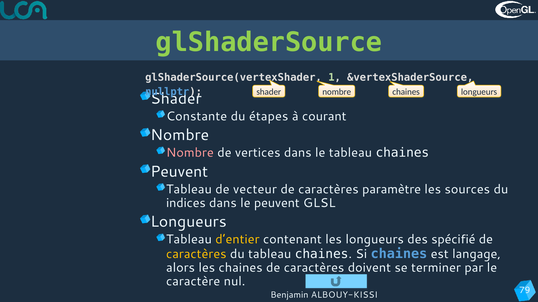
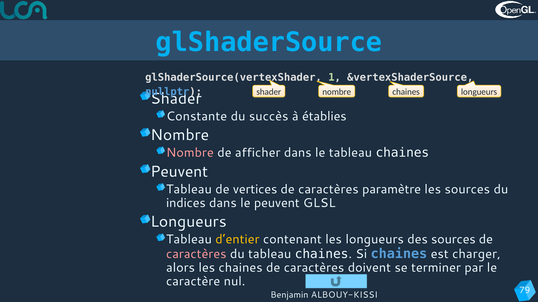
glShaderSource colour: light green -> light blue (269, 42)
étapes: étapes -> succès (269, 116)
courant: courant -> établies (324, 116)
vertices: vertices -> afficher (258, 153)
vecteur: vecteur -> vertices (255, 190)
des spécifié: spécifié -> sources (453, 240)
caractères colour: yellow -> pink (196, 254)
langage: langage -> charger (476, 254)
